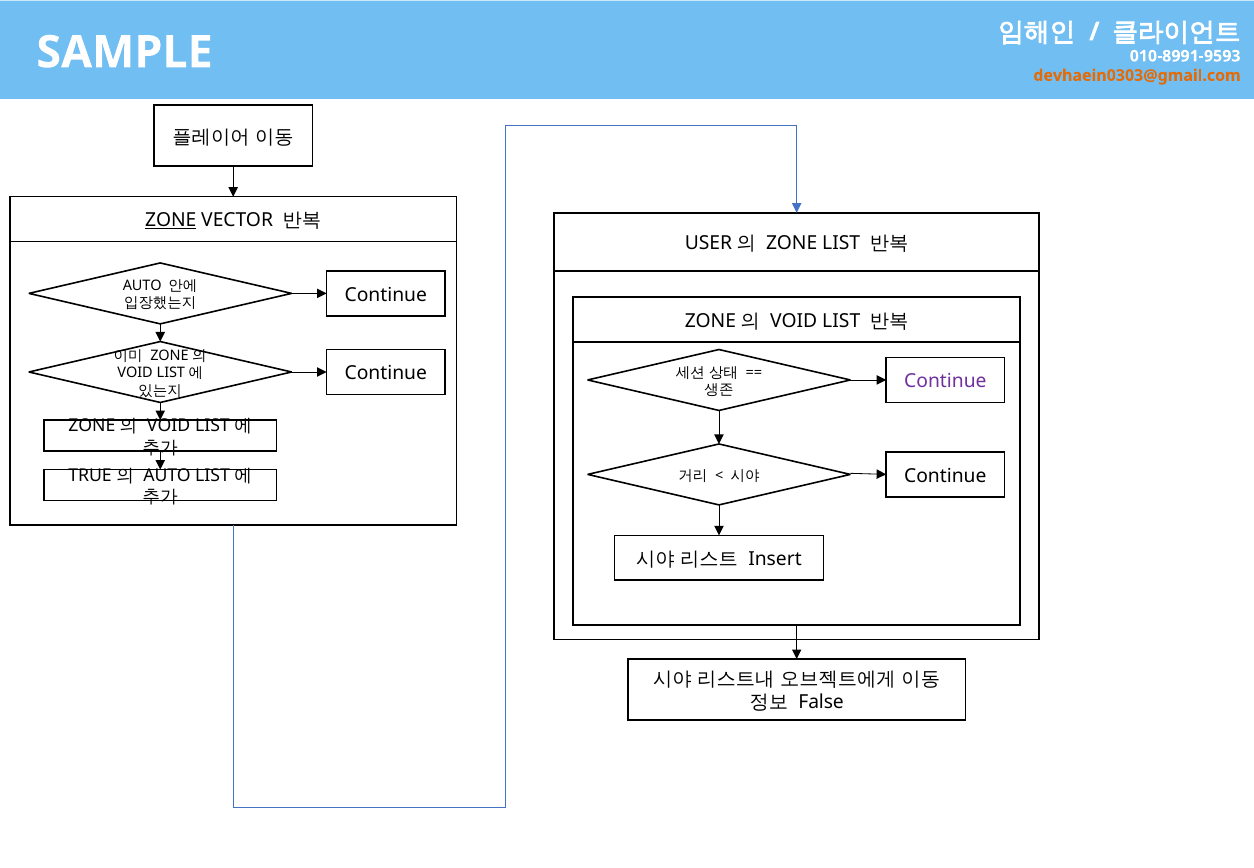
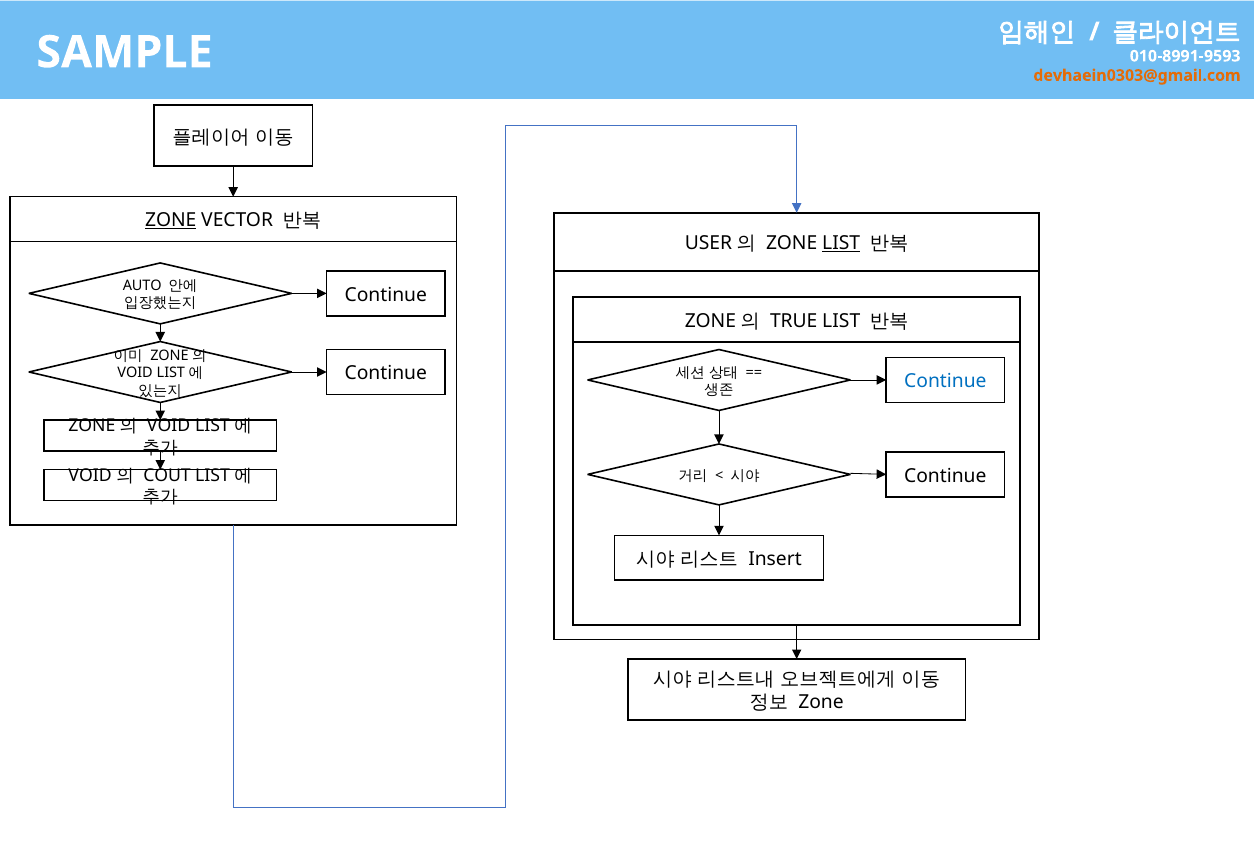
LIST underline: none -> present (841, 243)
VOID: VOID -> TRUE (794, 321)
Continue colour: purple -> blue (945, 381)
TRUE: TRUE -> VOID (90, 476)
AUTO: AUTO -> COUT (167, 476)
False: False -> Zone (821, 703)
